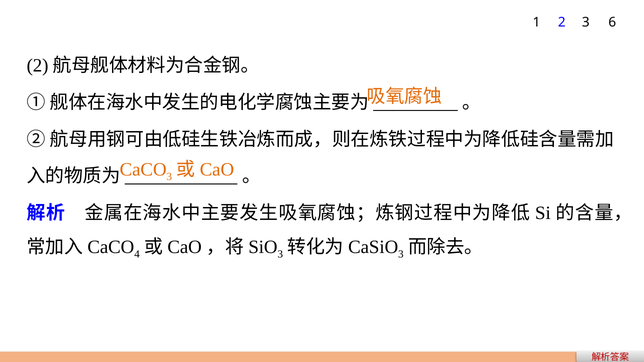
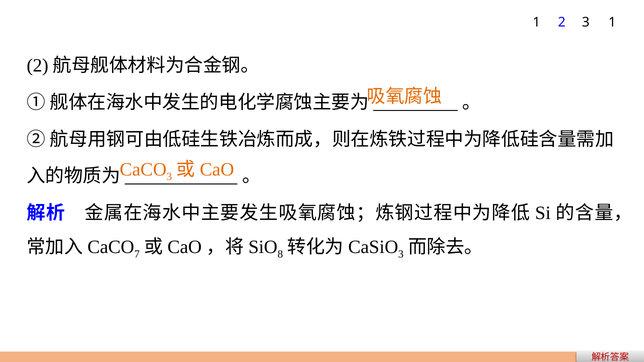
3 6: 6 -> 1 (612, 22)
4: 4 -> 7 (137, 254)
3: 3 -> 8 (280, 254)
